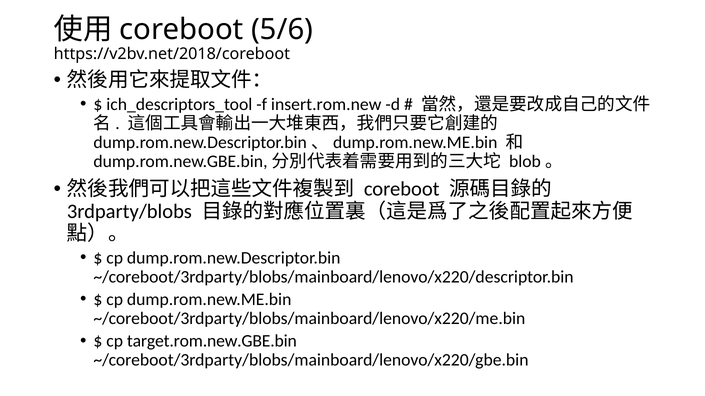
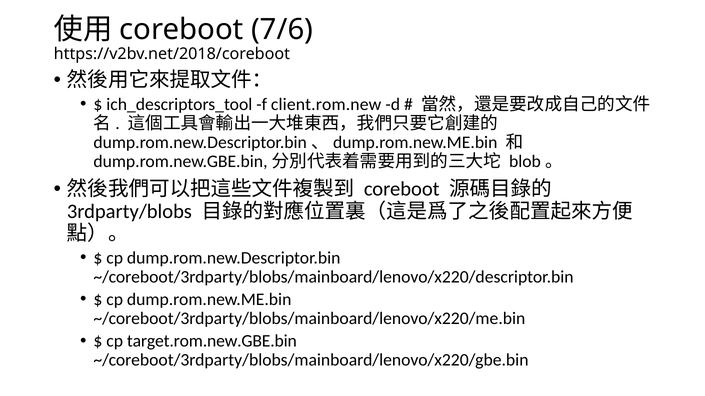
5/6: 5/6 -> 7/6 (282, 30)
insert.rom.new: insert.rom.new -> client.rom.new (326, 104)
